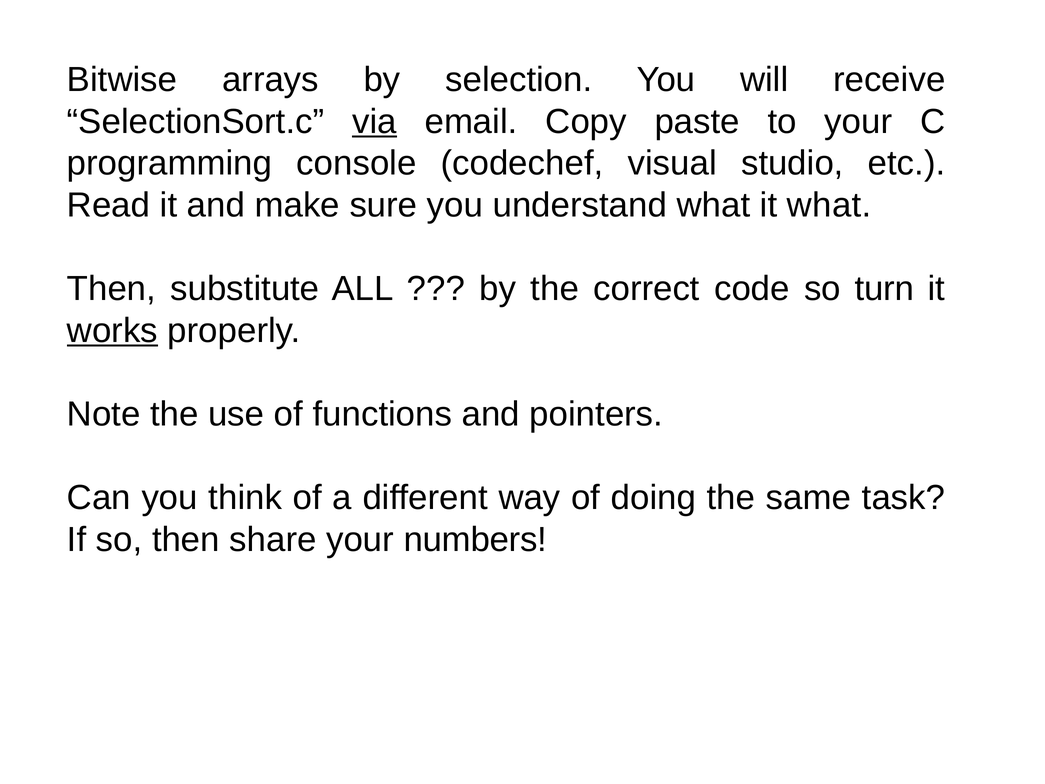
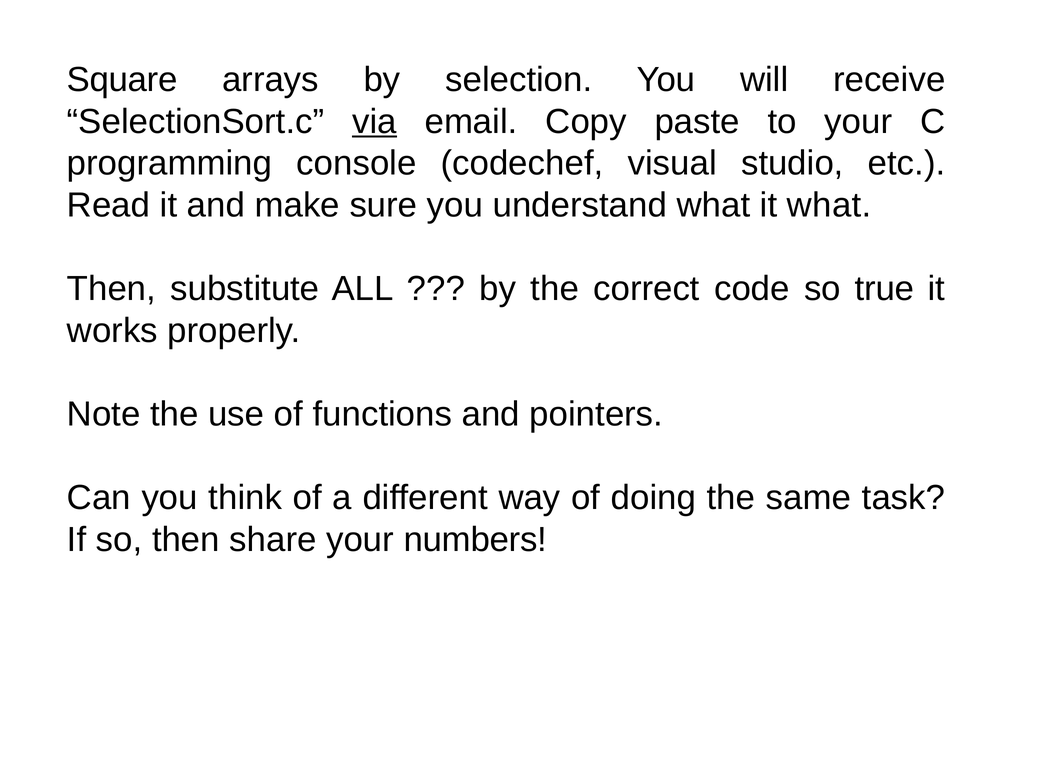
Bitwise: Bitwise -> Square (122, 80)
turn: turn -> true (884, 289)
works underline: present -> none (112, 331)
